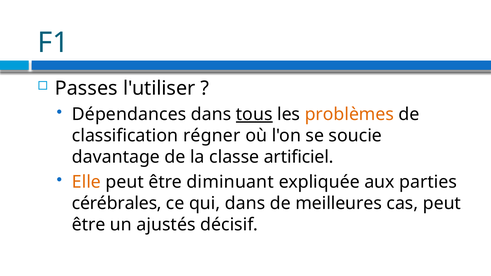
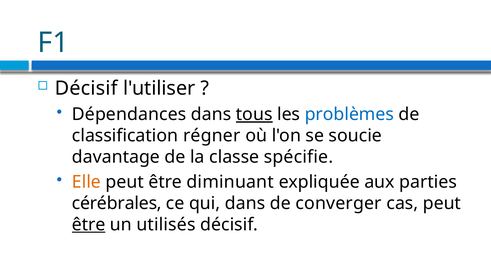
Passes: Passes -> Décisif (86, 88)
problèmes colour: orange -> blue (349, 114)
artificiel: artificiel -> spécifie (299, 157)
meilleures: meilleures -> converger (339, 204)
être underline: none -> present (89, 225)
ajustés: ajustés -> utilisés (166, 225)
